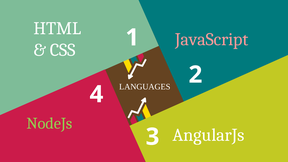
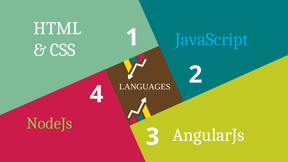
JavaScript colour: pink -> light blue (212, 39)
